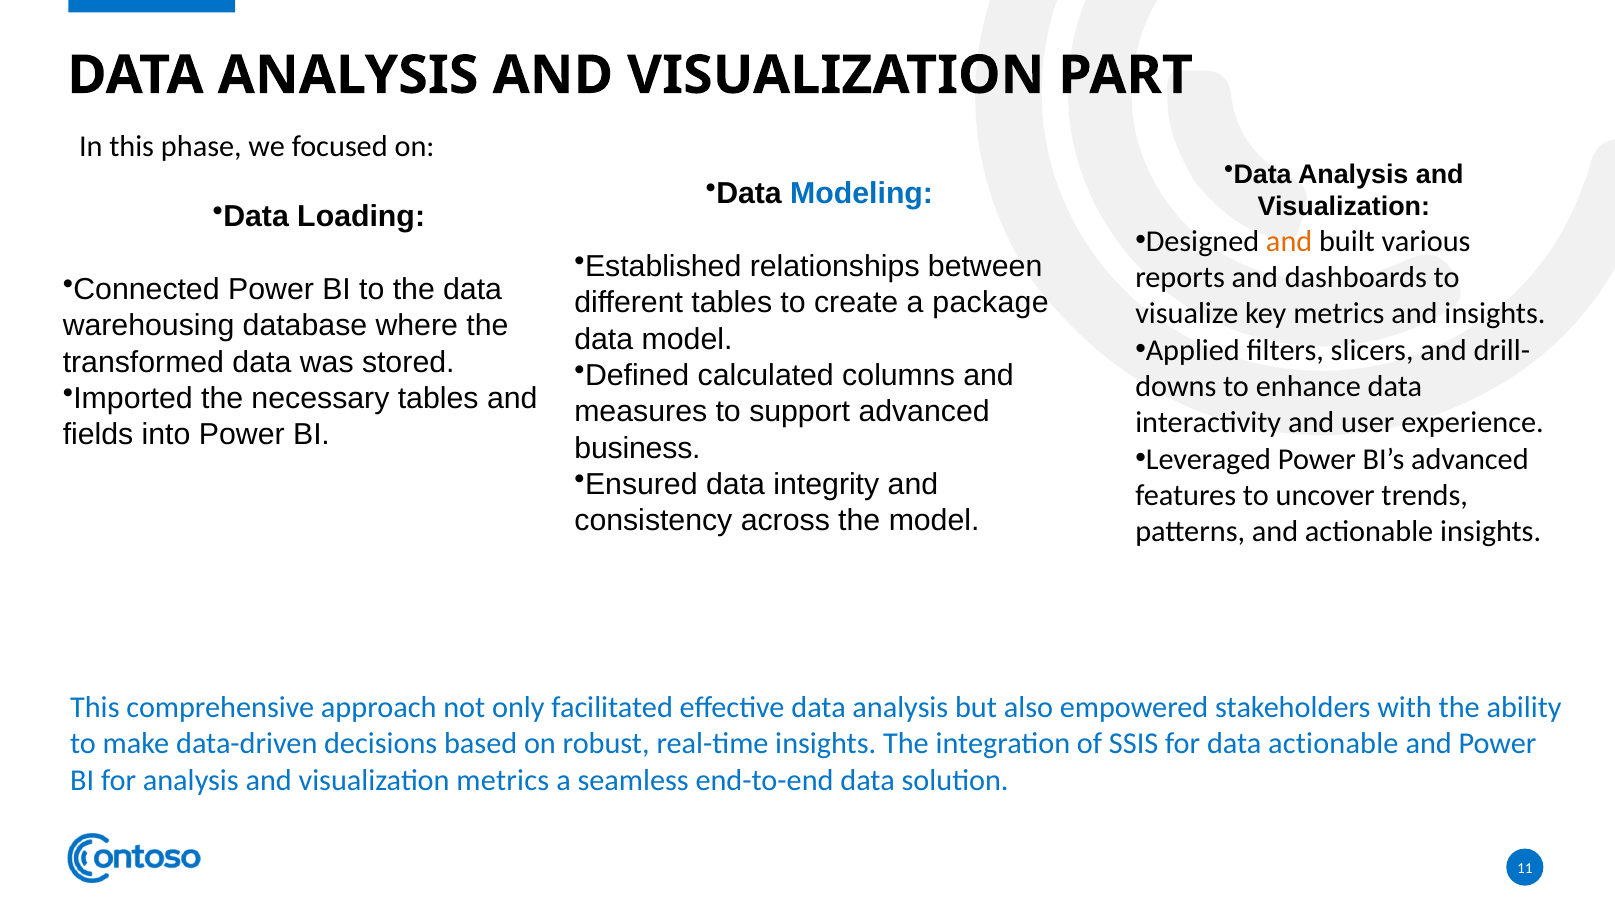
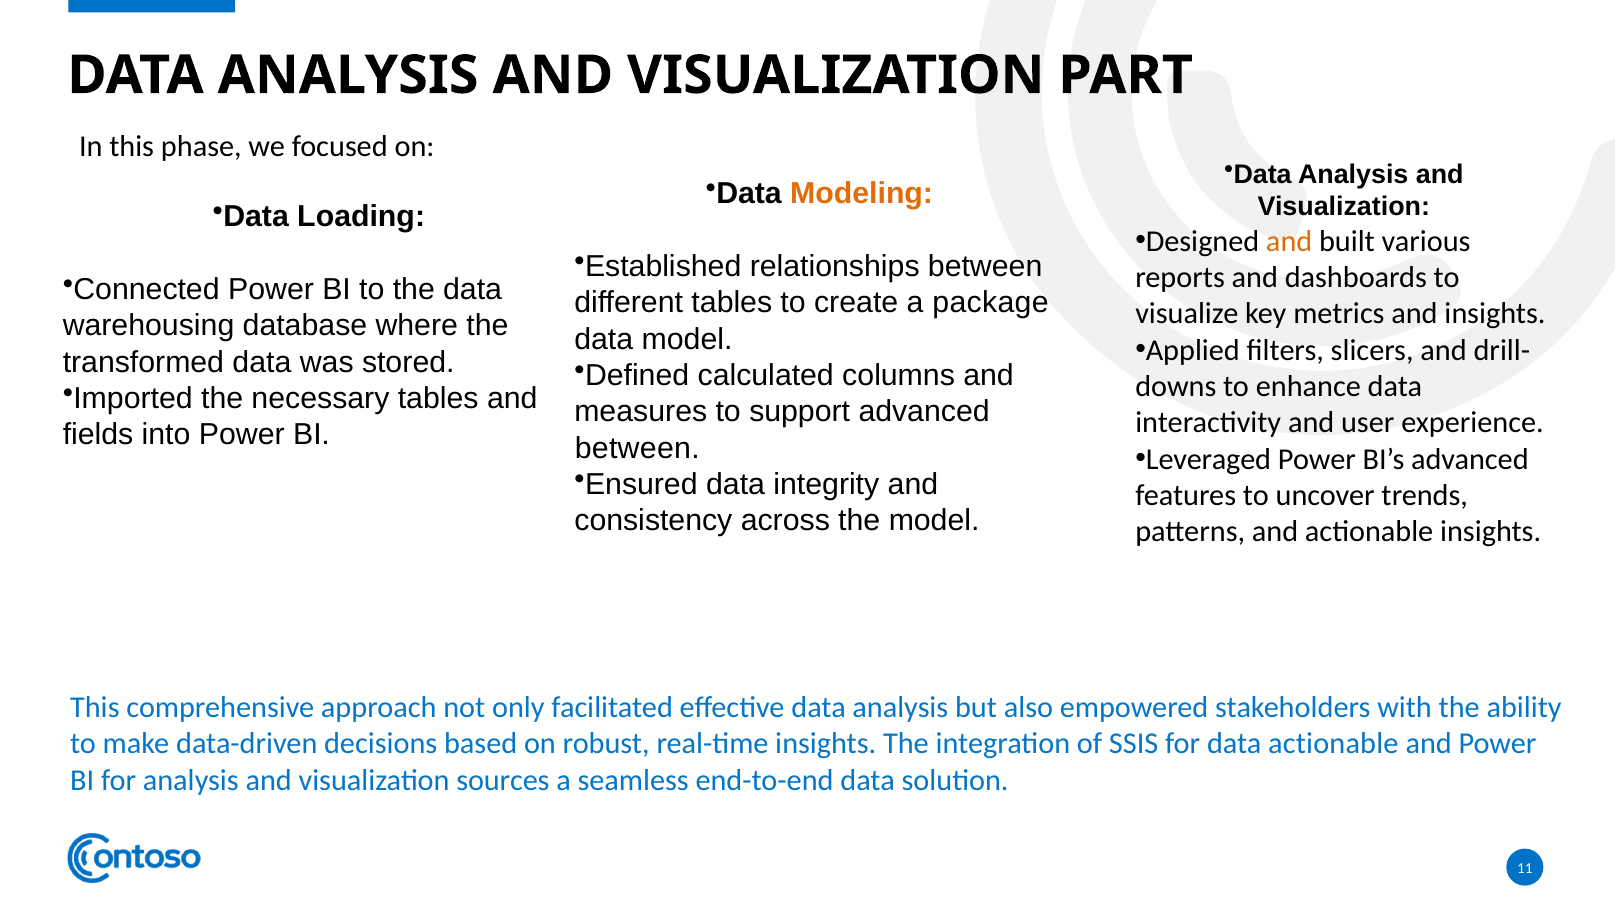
Modeling colour: blue -> orange (862, 194)
business: business -> between (637, 448)
visualization metrics: metrics -> sources (503, 780)
